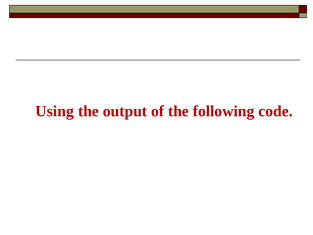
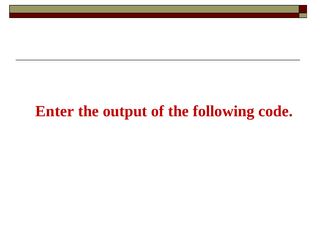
Using: Using -> Enter (55, 111)
